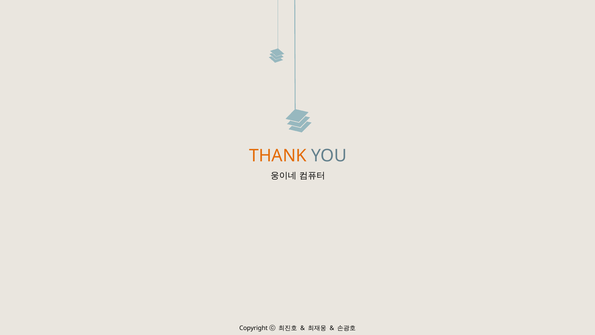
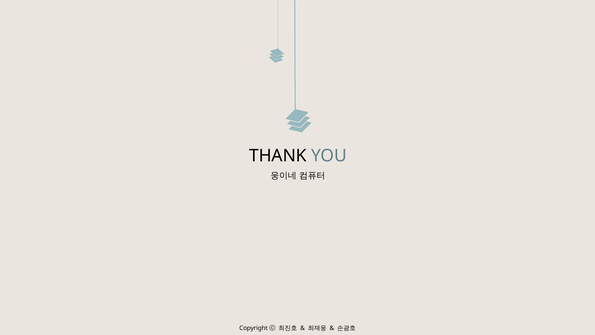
THANK colour: orange -> black (278, 156)
